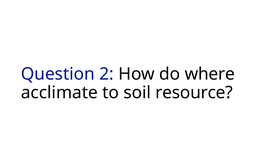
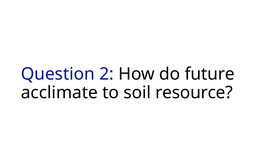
where: where -> future (210, 74)
